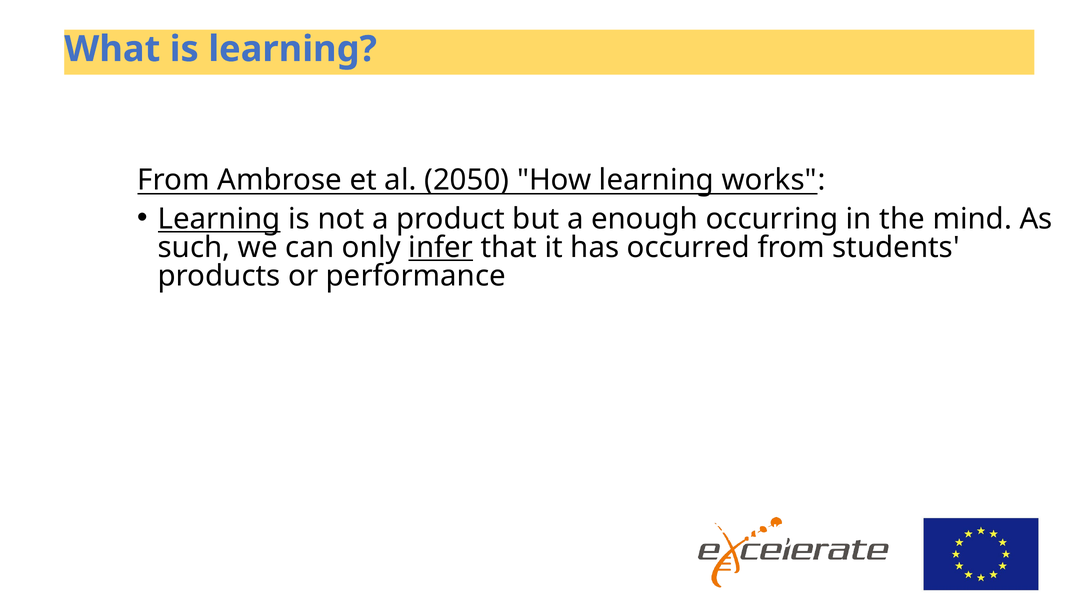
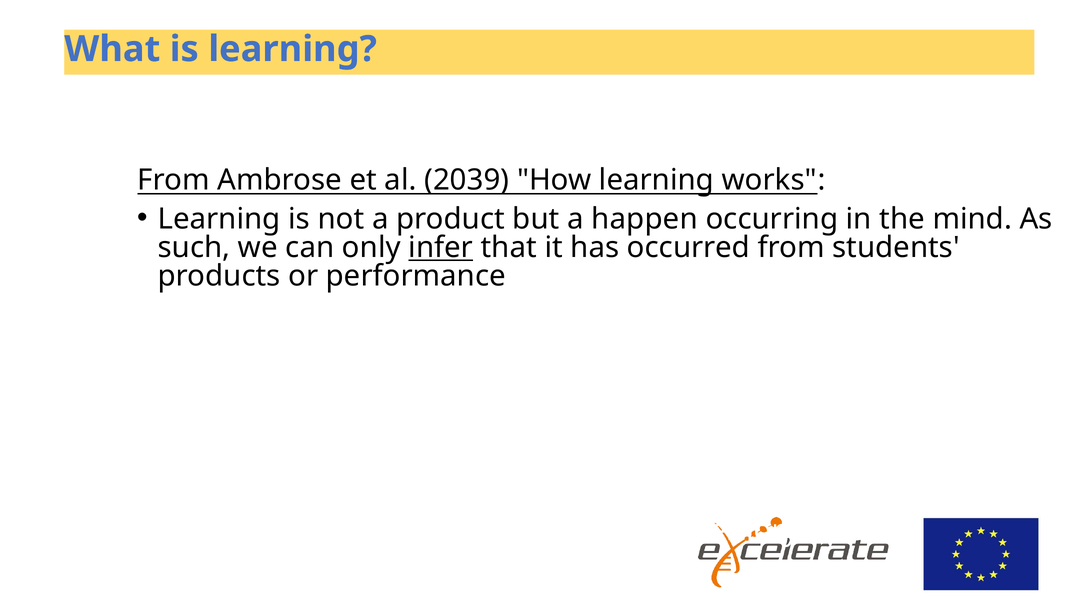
2050: 2050 -> 2039 (467, 180)
Learning underline: present -> none (219, 219)
enough: enough -> happen (645, 219)
